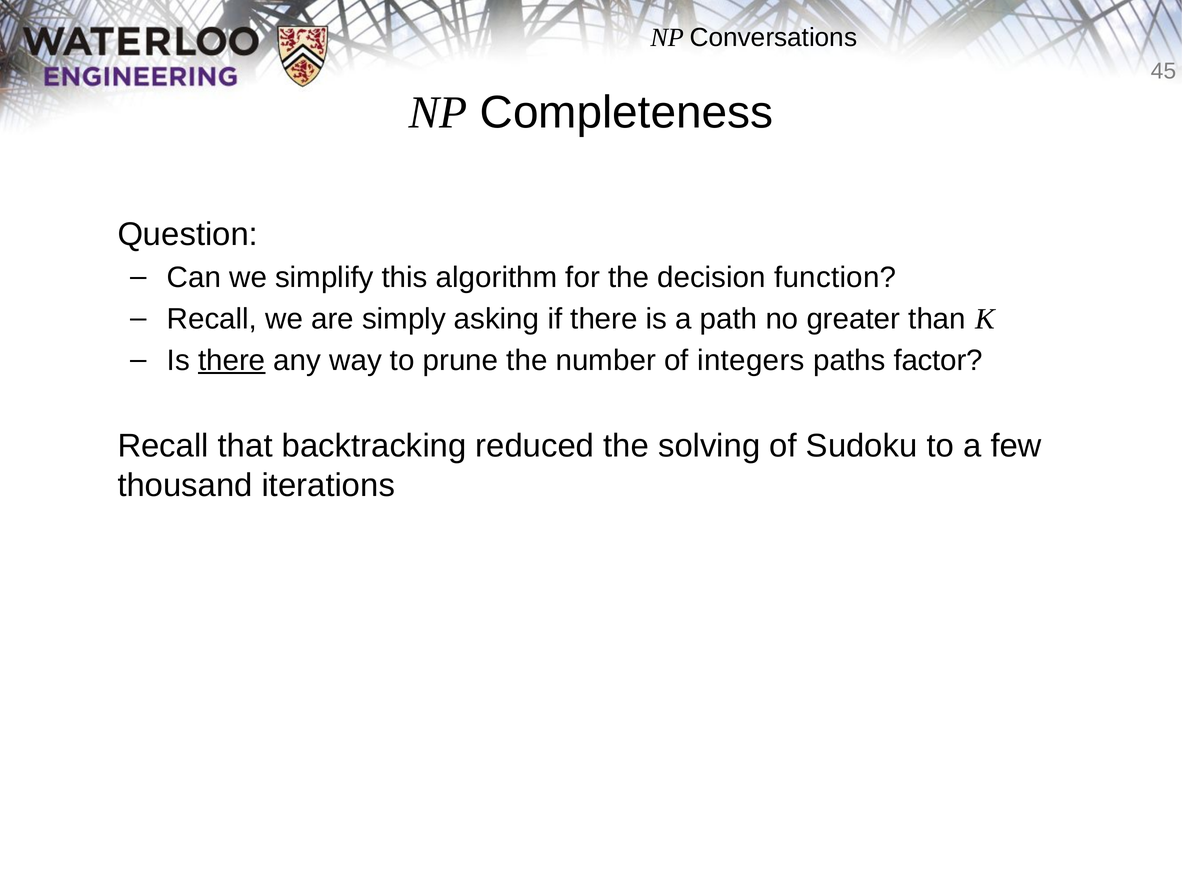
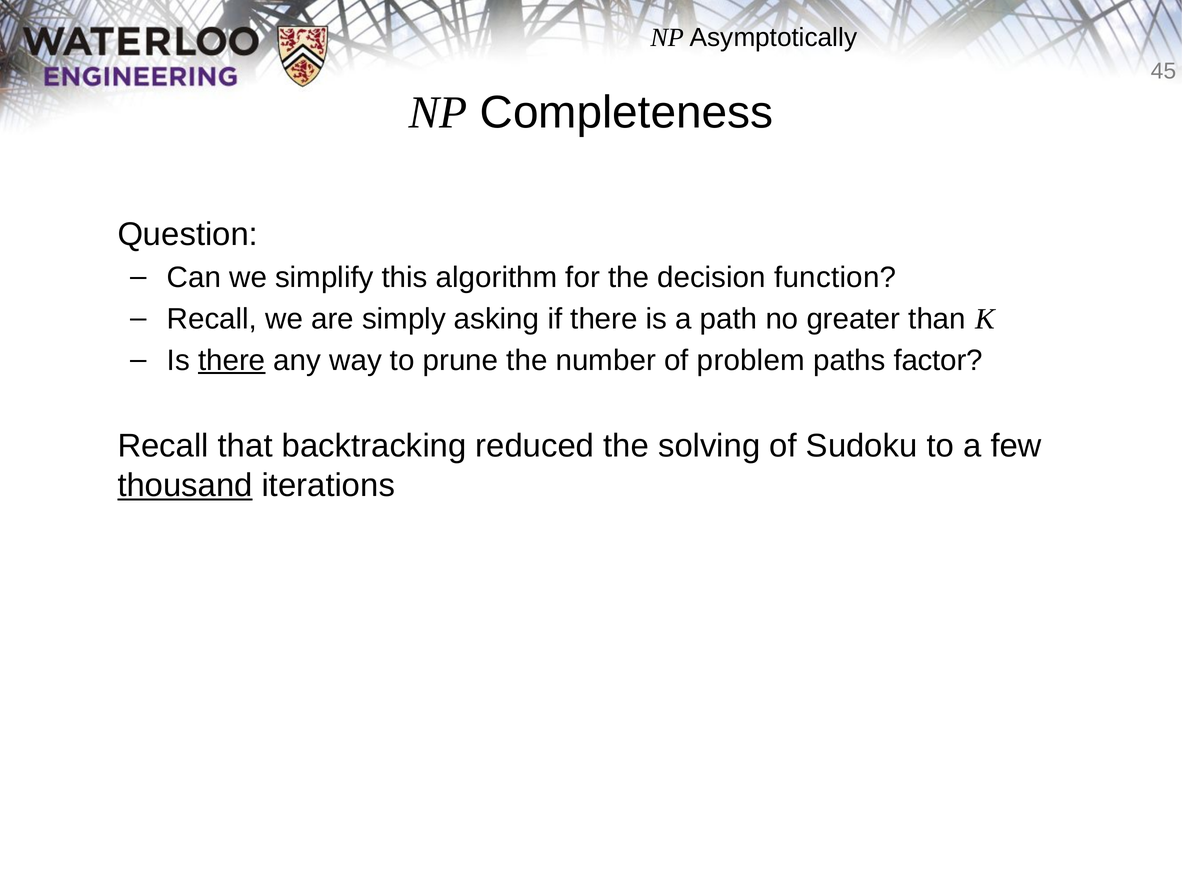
Conversations: Conversations -> Asymptotically (774, 38)
integers: integers -> problem (751, 361)
thousand underline: none -> present (185, 486)
